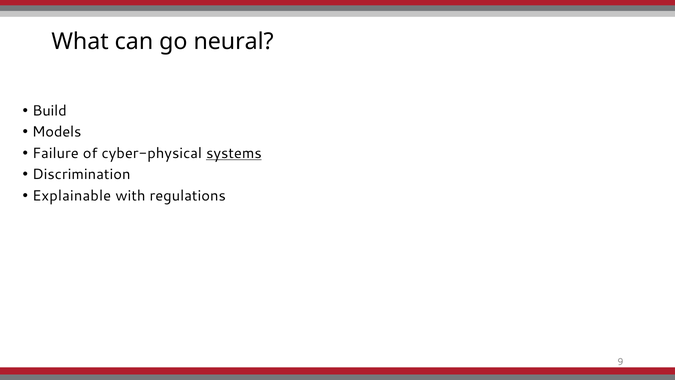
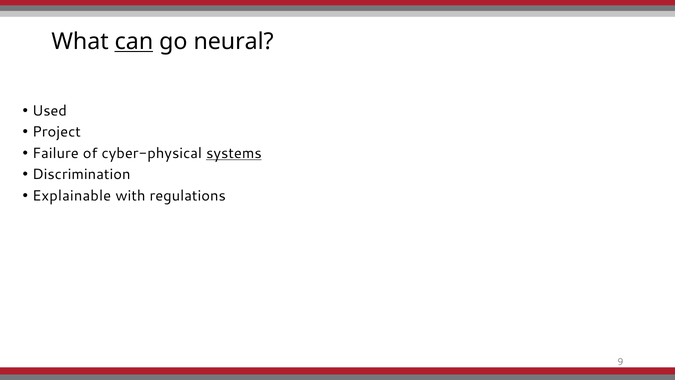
can underline: none -> present (134, 42)
Build: Build -> Used (49, 111)
Models: Models -> Project (57, 132)
